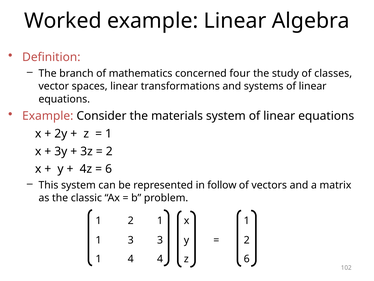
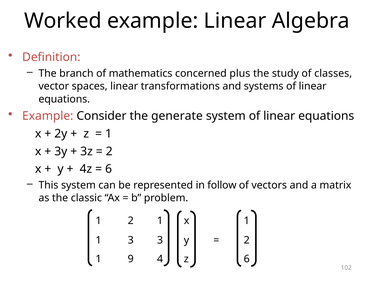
four: four -> plus (240, 73)
materials: materials -> generate (177, 116)
1 4: 4 -> 9 (131, 259)
